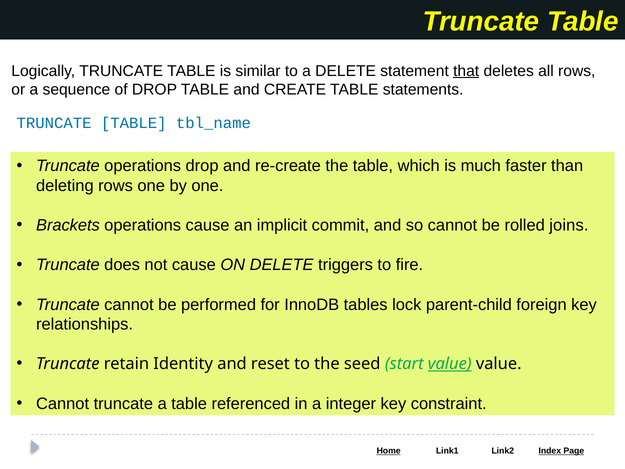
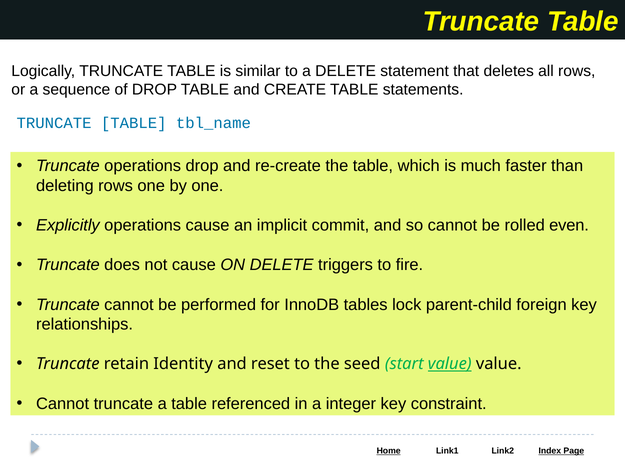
that underline: present -> none (466, 71)
Brackets: Brackets -> Explicitly (68, 225)
joins: joins -> even (569, 225)
